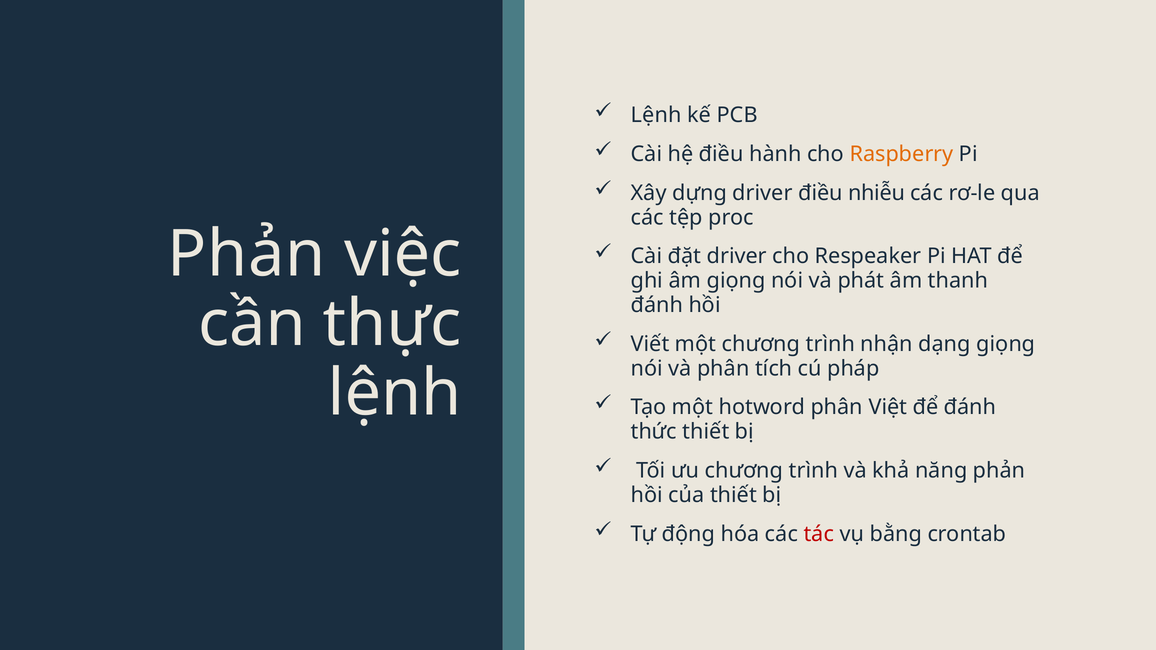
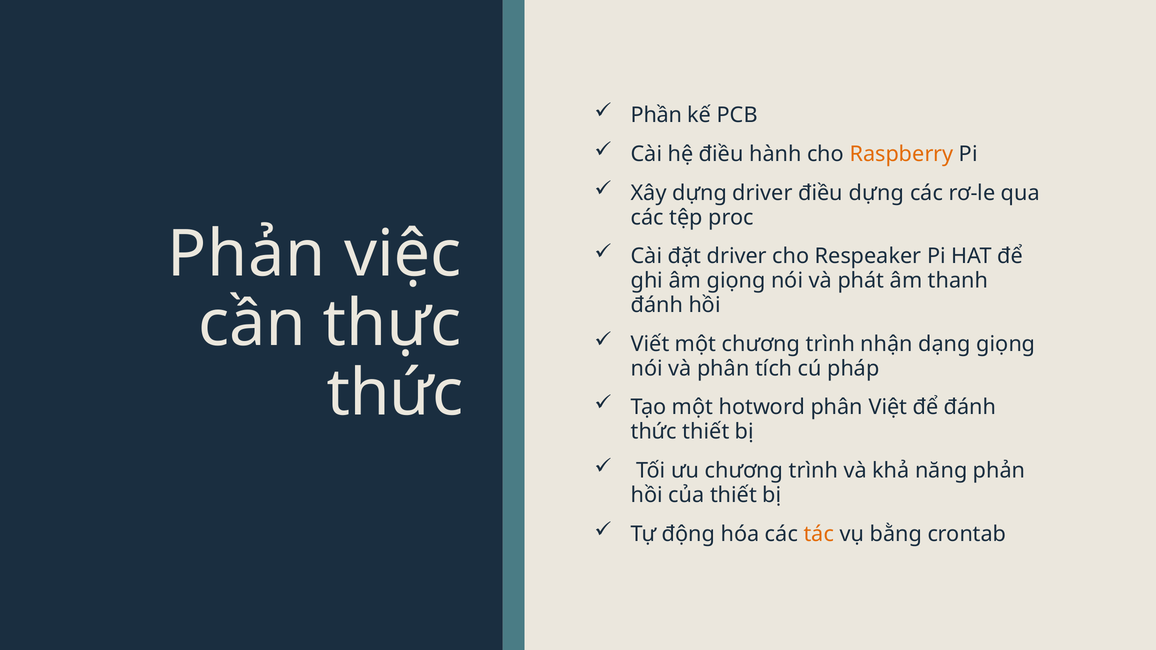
Lệnh: Lệnh -> Phần (656, 115)
điều nhiễu: nhiễu -> dựng (876, 193)
lệnh: lệnh -> thức (395, 393)
tác colour: red -> orange (819, 534)
